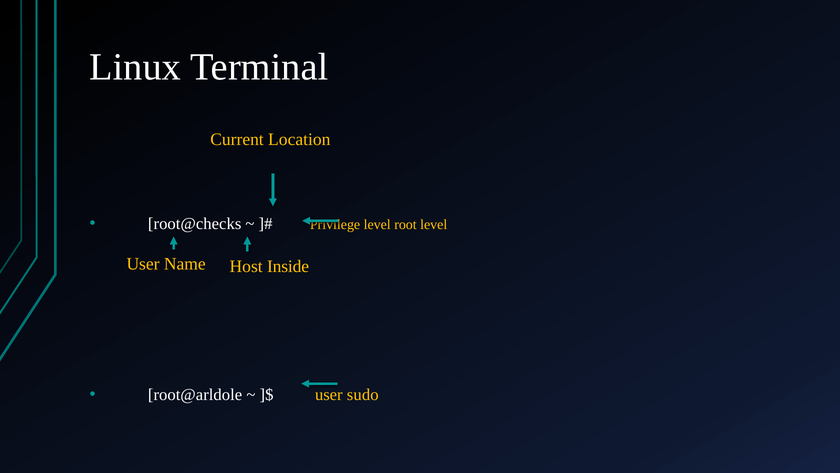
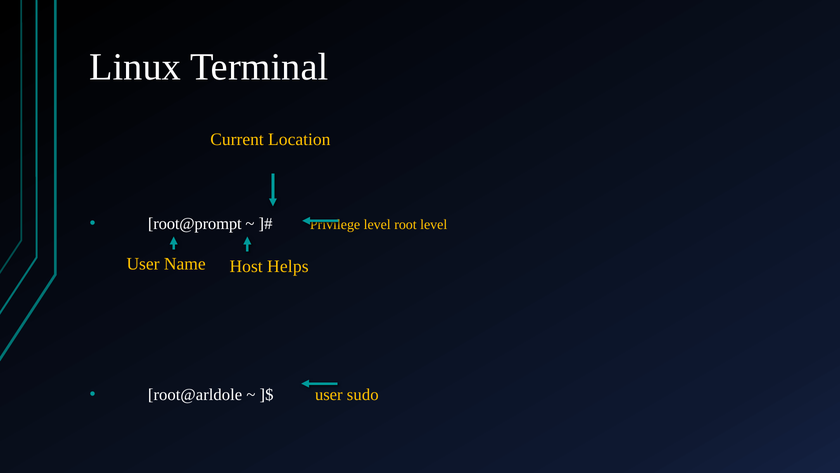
root@checks: root@checks -> root@prompt (195, 223)
Inside: Inside -> Helps (288, 266)
